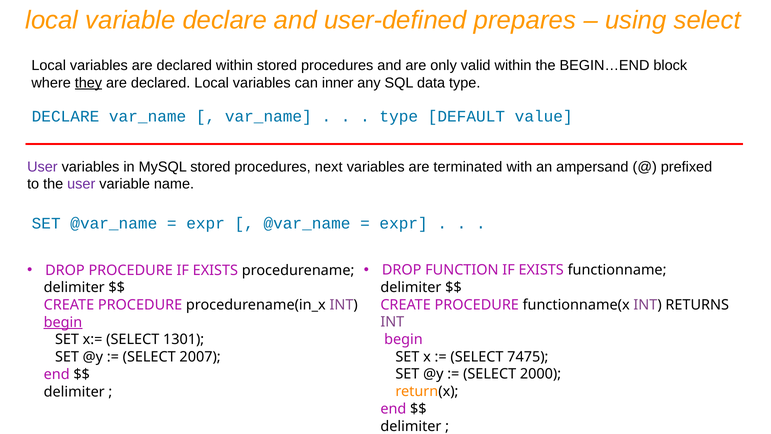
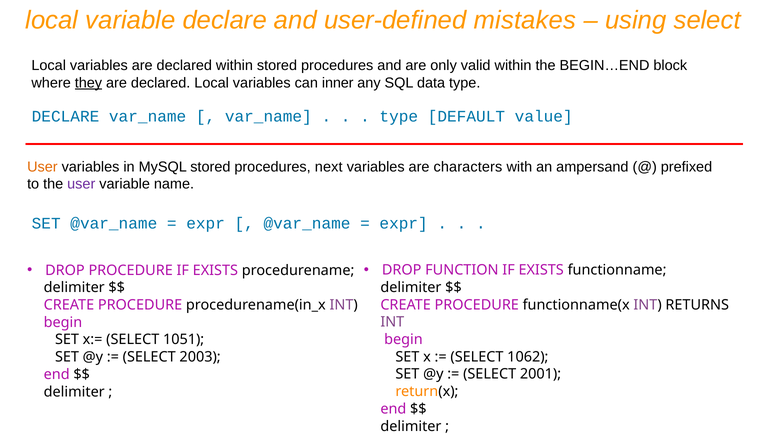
prepares: prepares -> mistakes (525, 20)
User colour: purple -> orange (42, 167)
terminated: terminated -> characters (468, 167)
begin underline: present -> none (63, 322)
1301: 1301 -> 1051 (184, 339)
7475: 7475 -> 1062 (528, 357)
2007: 2007 -> 2003 (200, 357)
2000: 2000 -> 2001 (541, 374)
